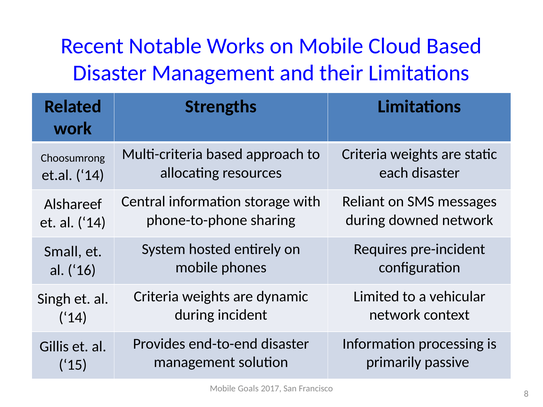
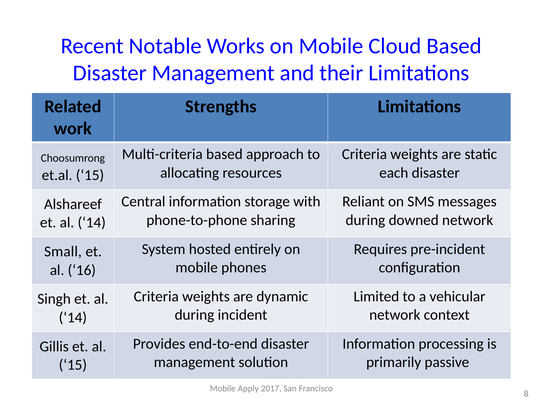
et.al 14: 14 -> 15 (90, 175)
Goals: Goals -> Apply (248, 389)
